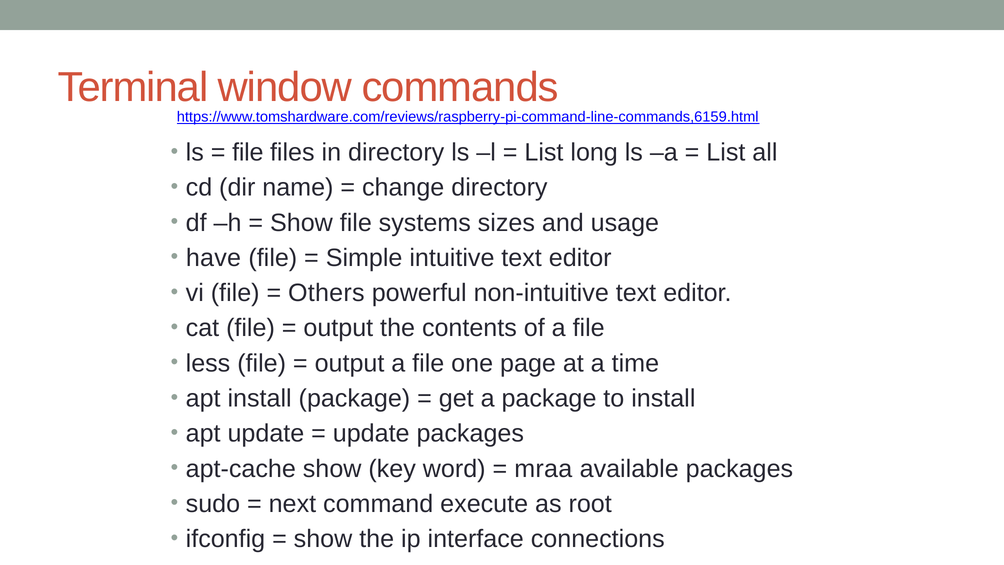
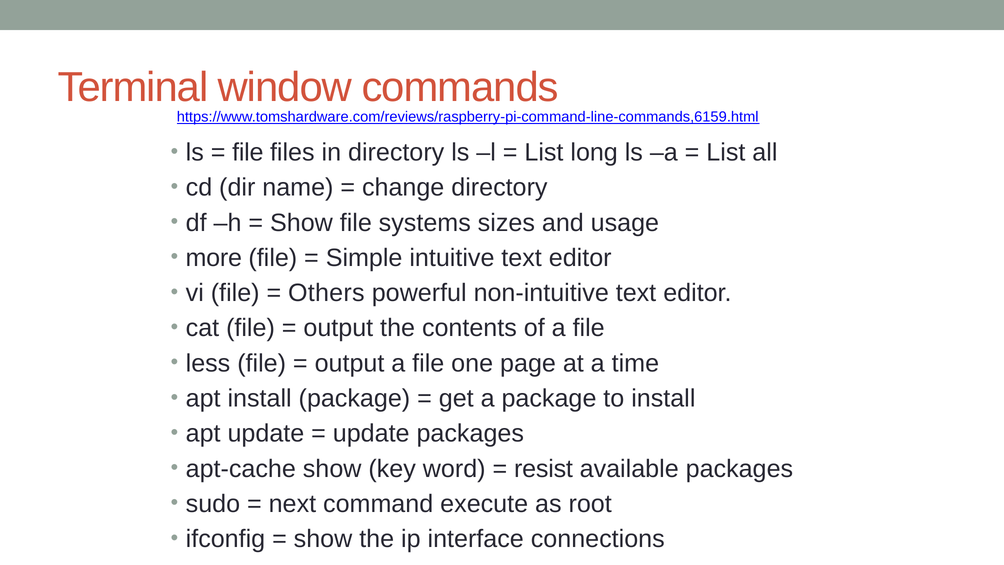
have: have -> more (214, 258)
mraa: mraa -> resist (544, 469)
